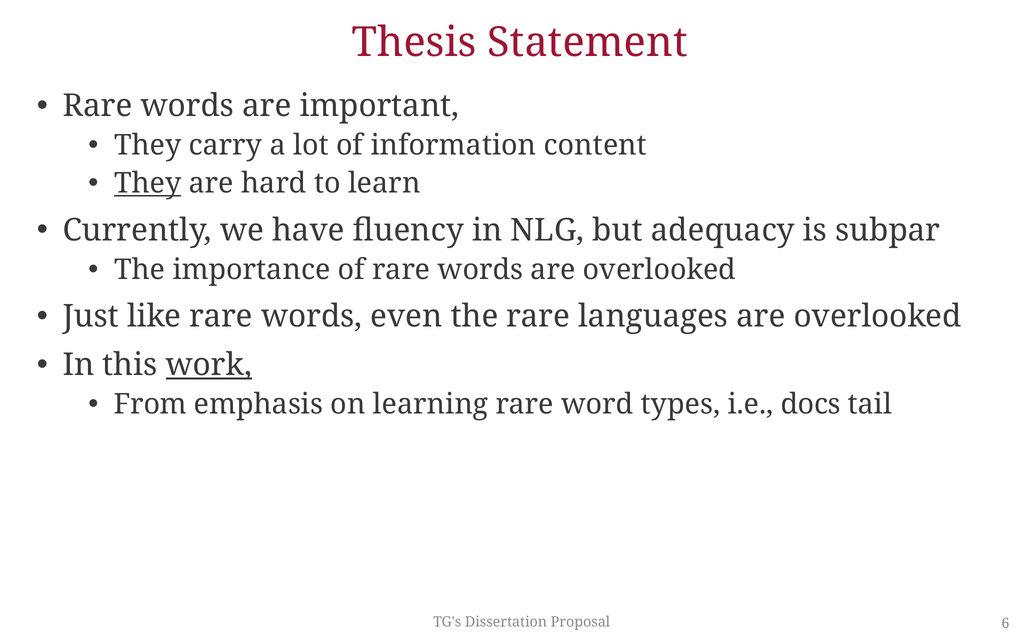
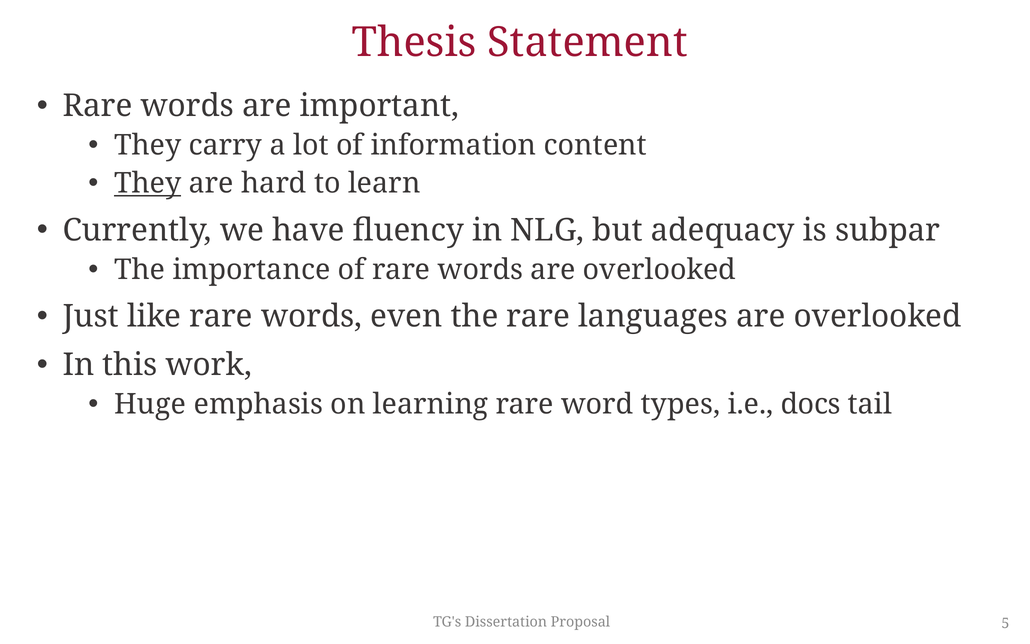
work underline: present -> none (209, 365)
From: From -> Huge (150, 404)
6: 6 -> 5 (1005, 623)
